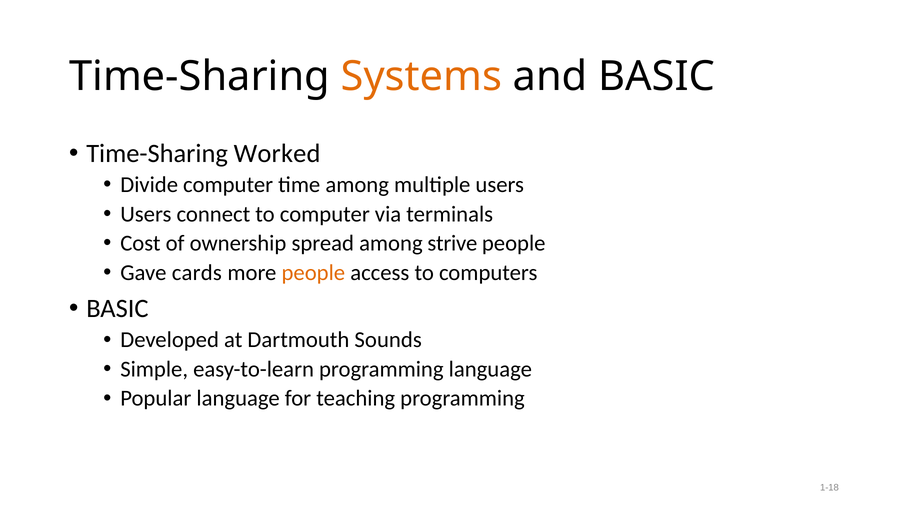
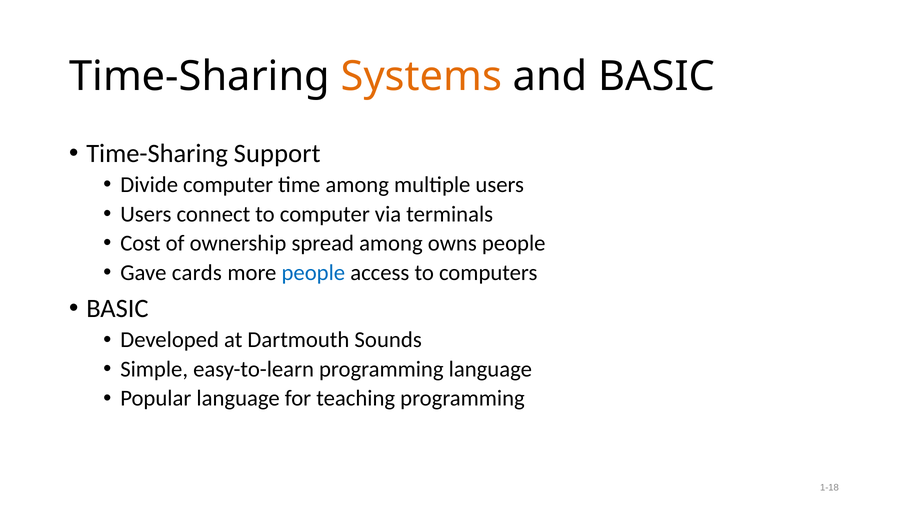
Worked: Worked -> Support (277, 154)
strive: strive -> owns (452, 243)
people colour: orange -> blue (313, 272)
